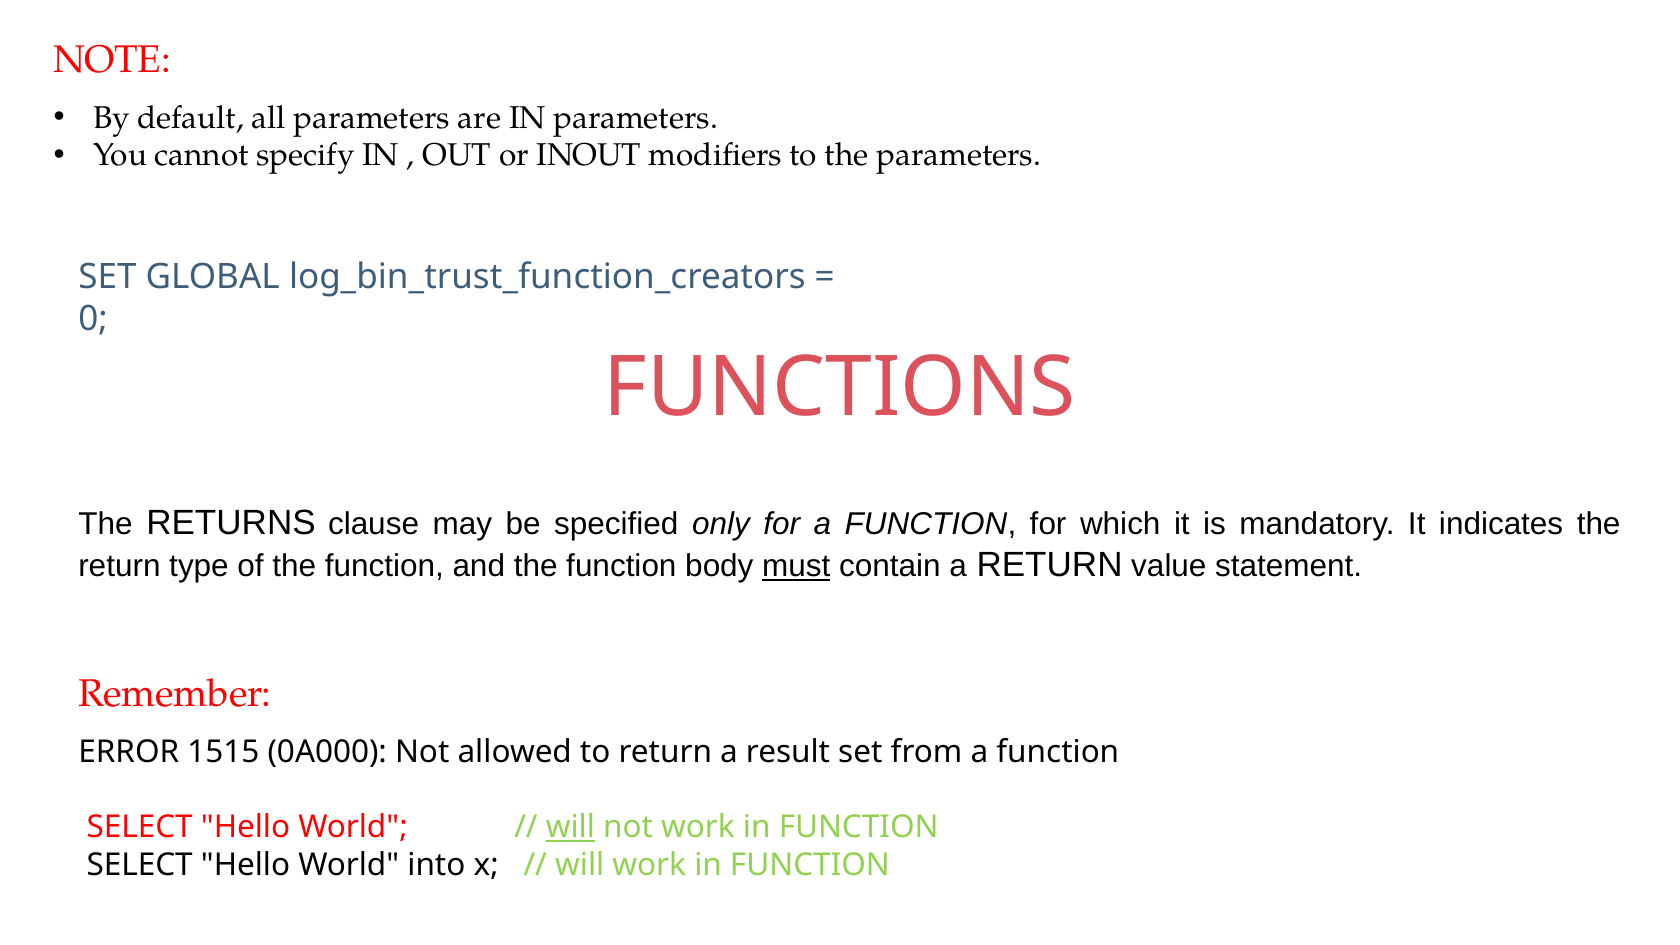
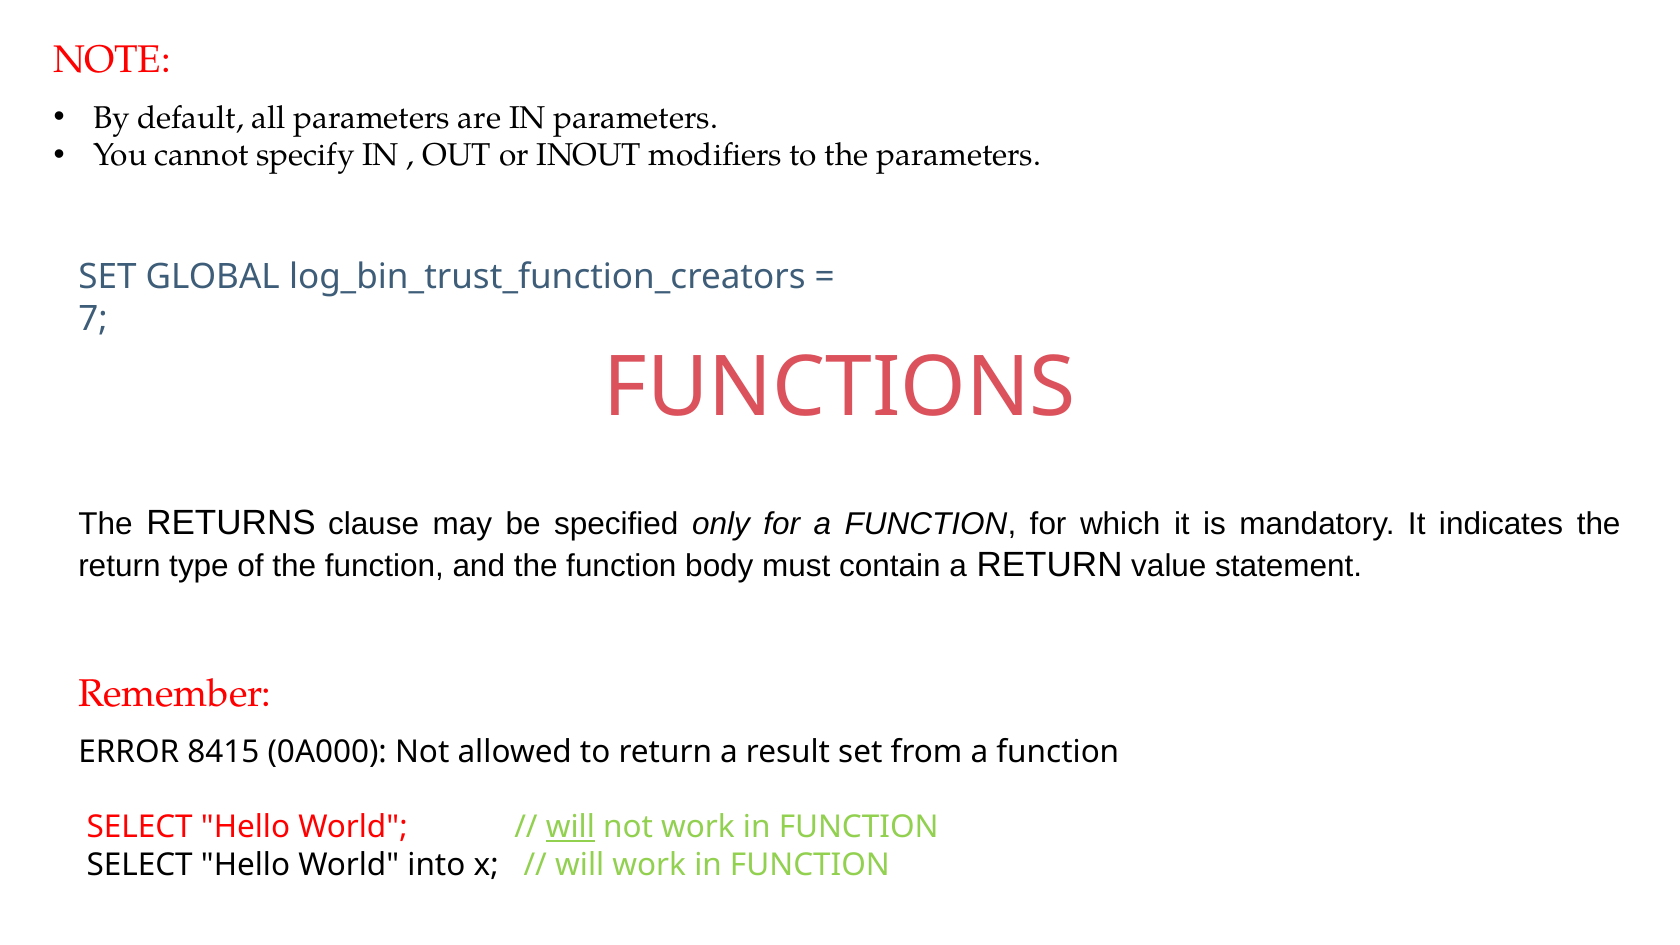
0: 0 -> 7 (93, 319)
must underline: present -> none (796, 566)
1515: 1515 -> 8415 (223, 752)
